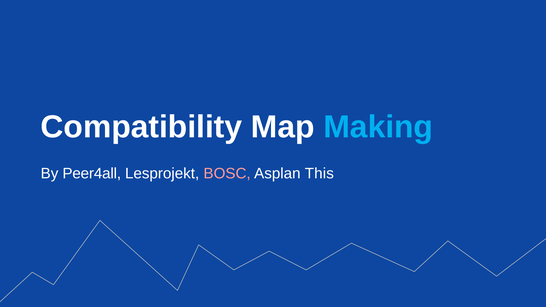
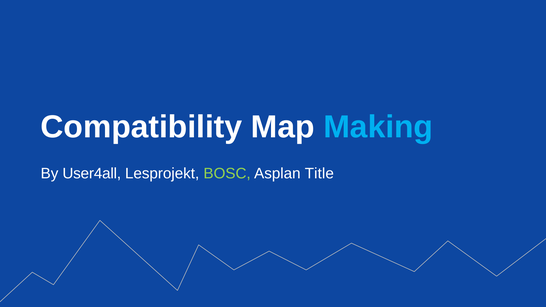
Peer4all: Peer4all -> User4all (92, 173)
BOSC colour: pink -> light green (227, 173)
This: This -> Title (319, 173)
